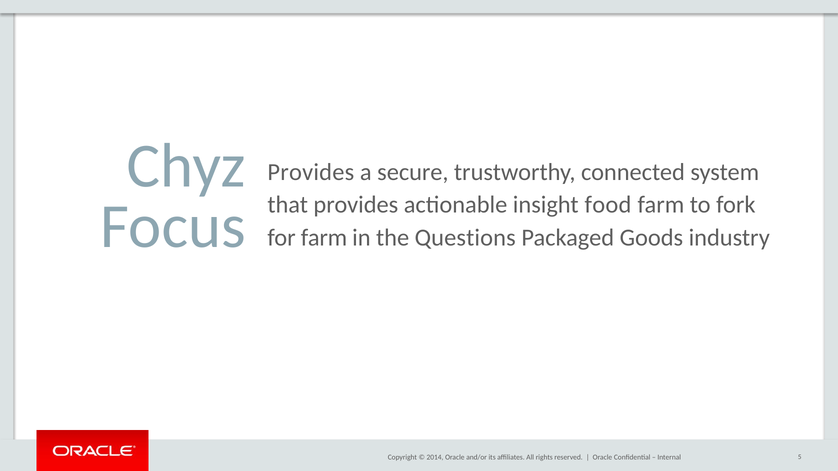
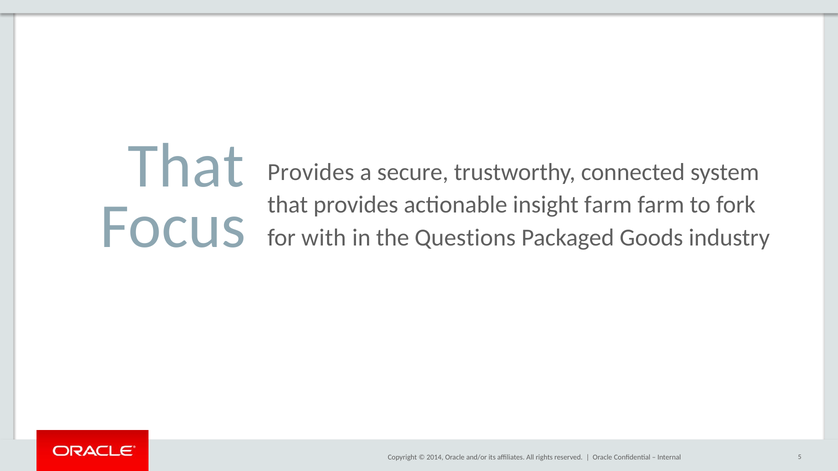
Chyz: Chyz -> That (186, 166)
insight food: food -> farm (608, 205)
for farm: farm -> with (324, 238)
